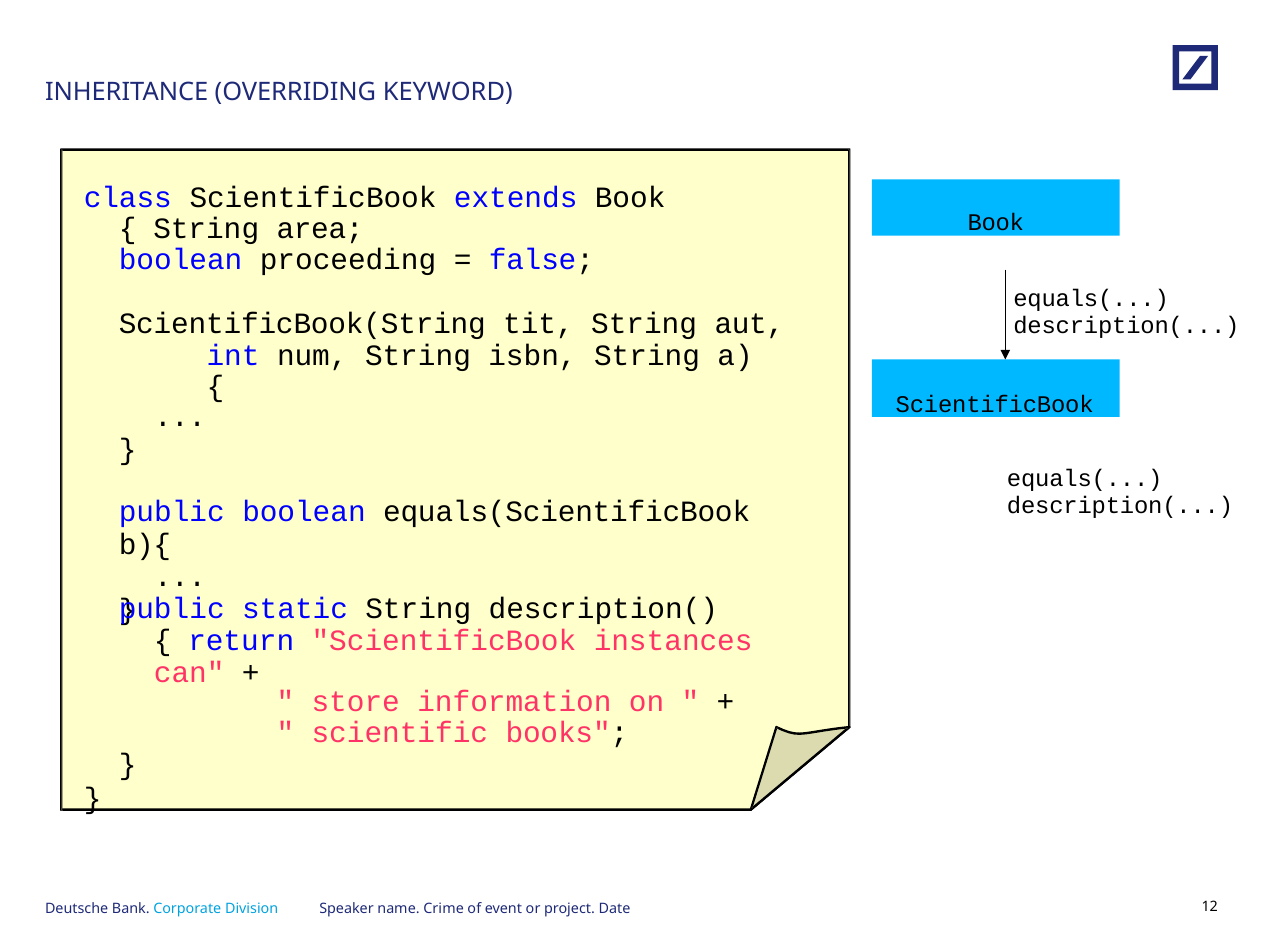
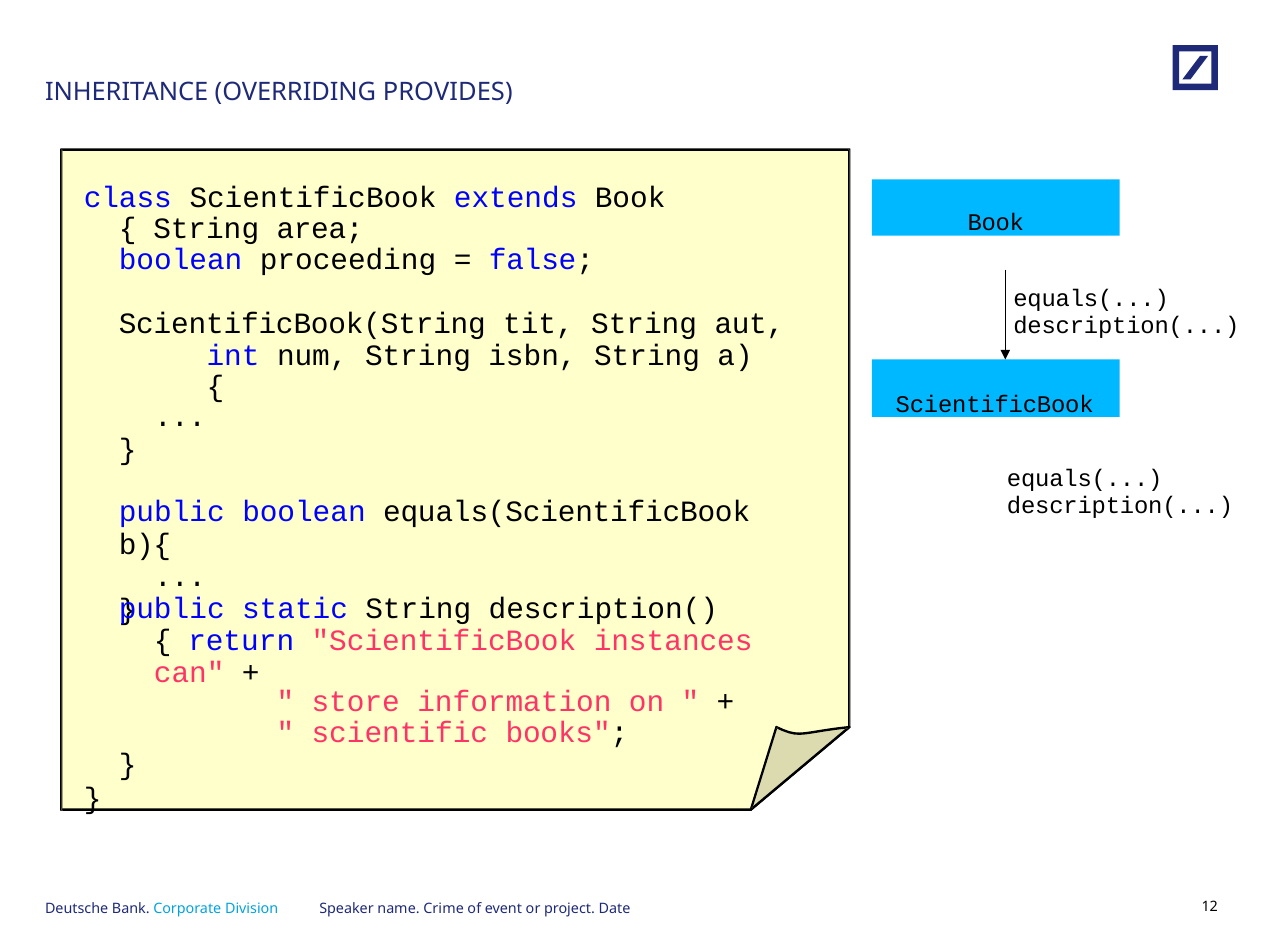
KEYWORD: KEYWORD -> PROVIDES (448, 92)
